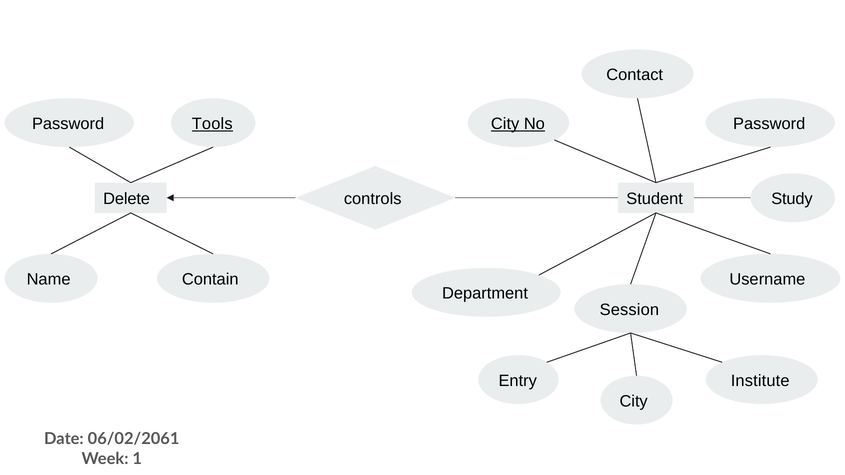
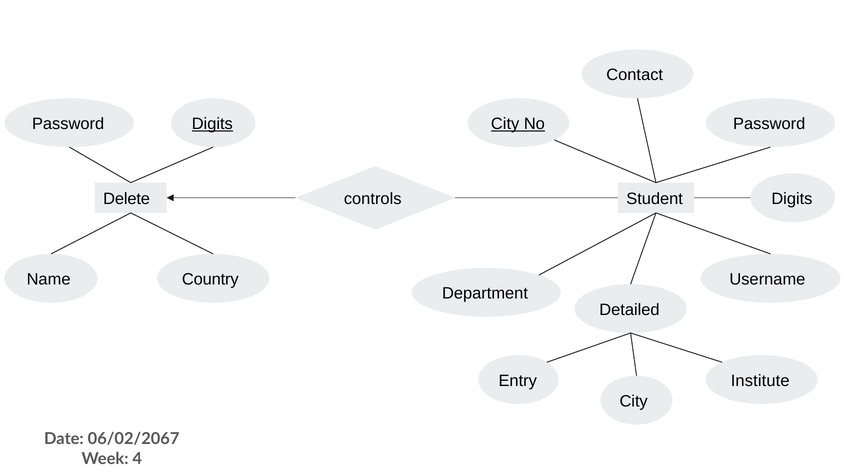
Tools: Tools -> Digits (212, 124)
Study: Study -> Digits (792, 199)
Contain: Contain -> Country (210, 280)
Session: Session -> Detailed (629, 310)
06/02/2061: 06/02/2061 -> 06/02/2067 (134, 439)
1: 1 -> 4 (137, 459)
